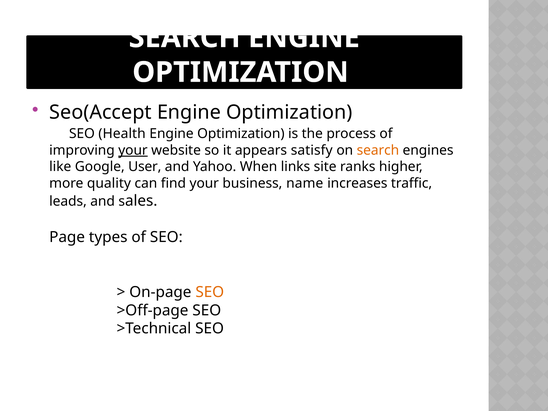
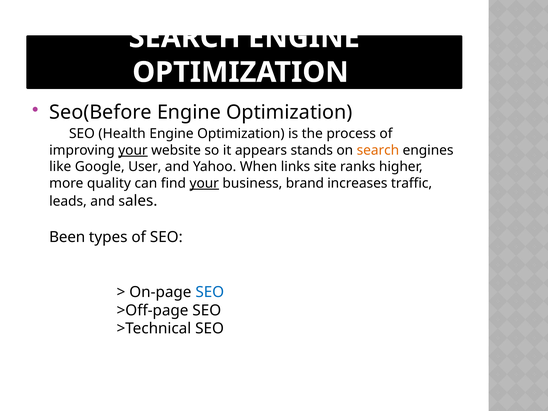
Seo(Accept: Seo(Accept -> Seo(Before (101, 112)
satisfy: satisfy -> stands (312, 150)
your underline: none -> present (204, 183)
name: name -> brand (305, 183)
Page: Page -> Been (67, 237)
SEO colour: orange -> blue (210, 292)
